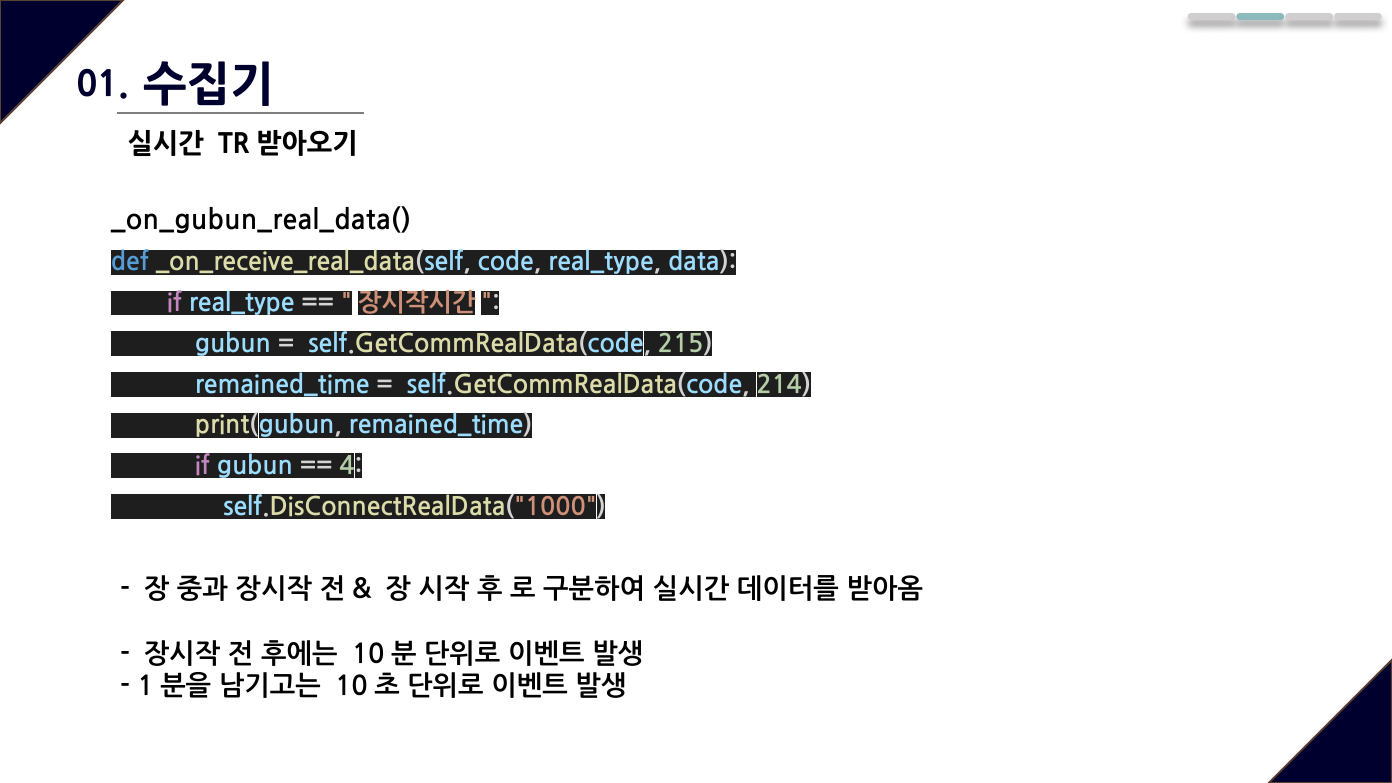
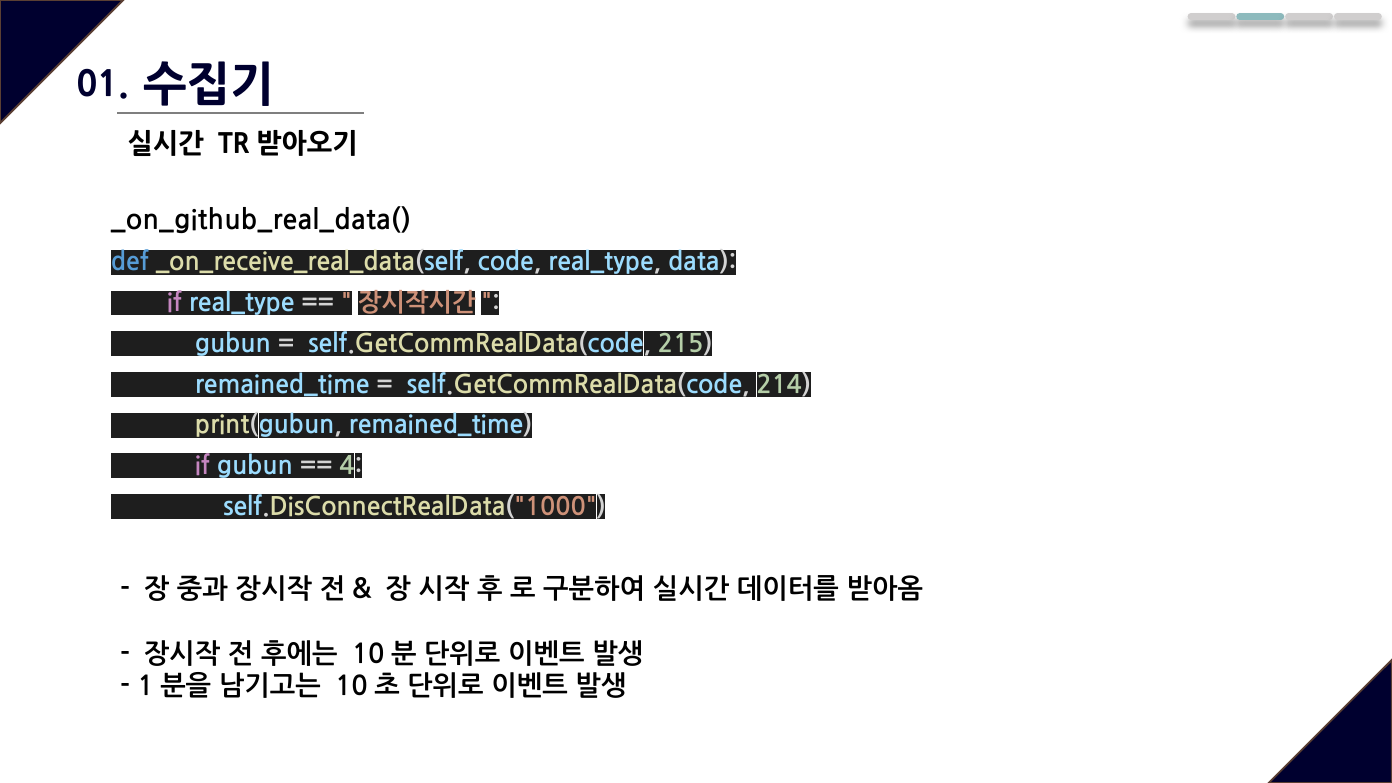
_on_gubun_real_data(: _on_gubun_real_data( -> _on_github_real_data( (261, 221)
